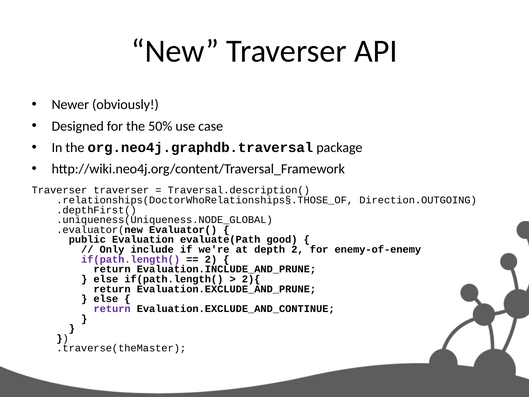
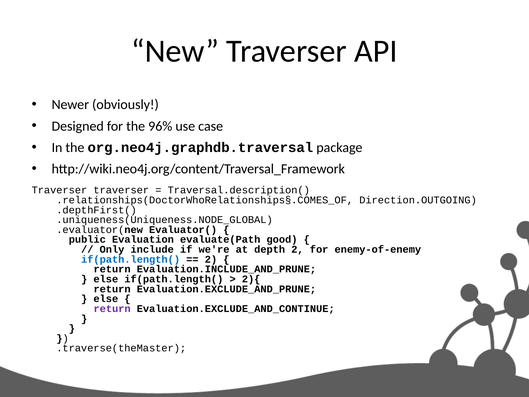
50%: 50% -> 96% (160, 126)
.relationships(DoctorWhoRelationships§.THOSE_OF: .relationships(DoctorWhoRelationships§.THOSE_OF -> .relationships(DoctorWhoRelationships§.COMES_OF (205, 200)
if(path.length( colour: purple -> blue (131, 259)
